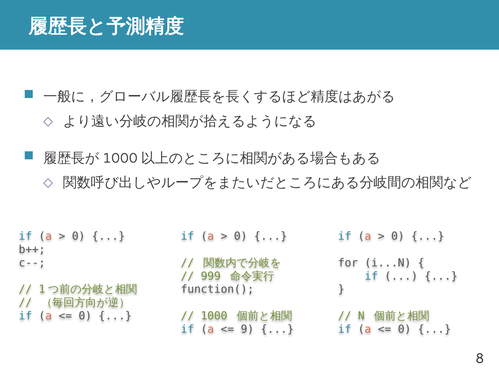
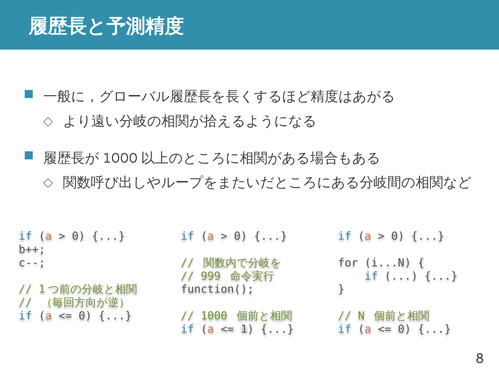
9: 9 -> 1 (247, 329)
